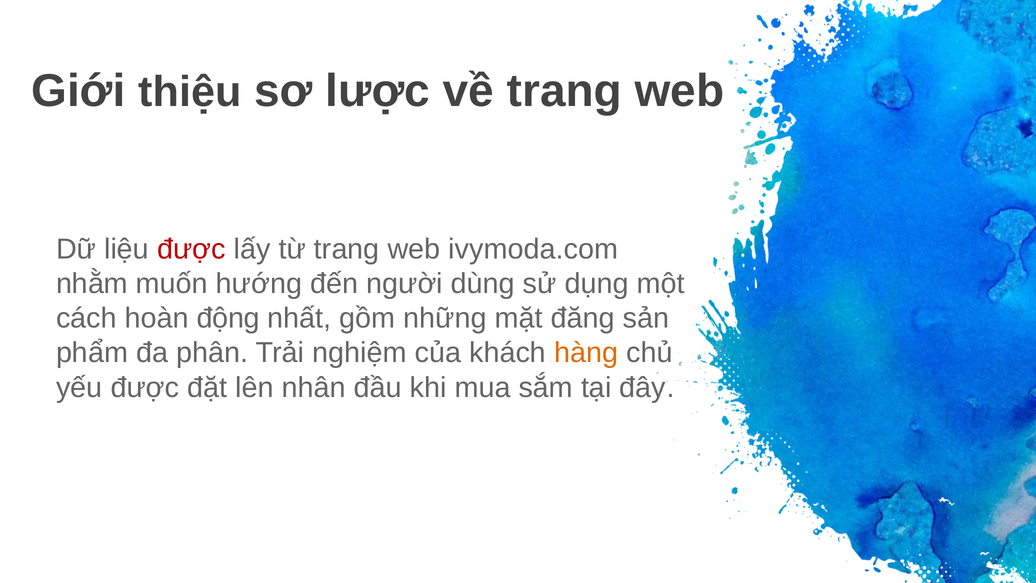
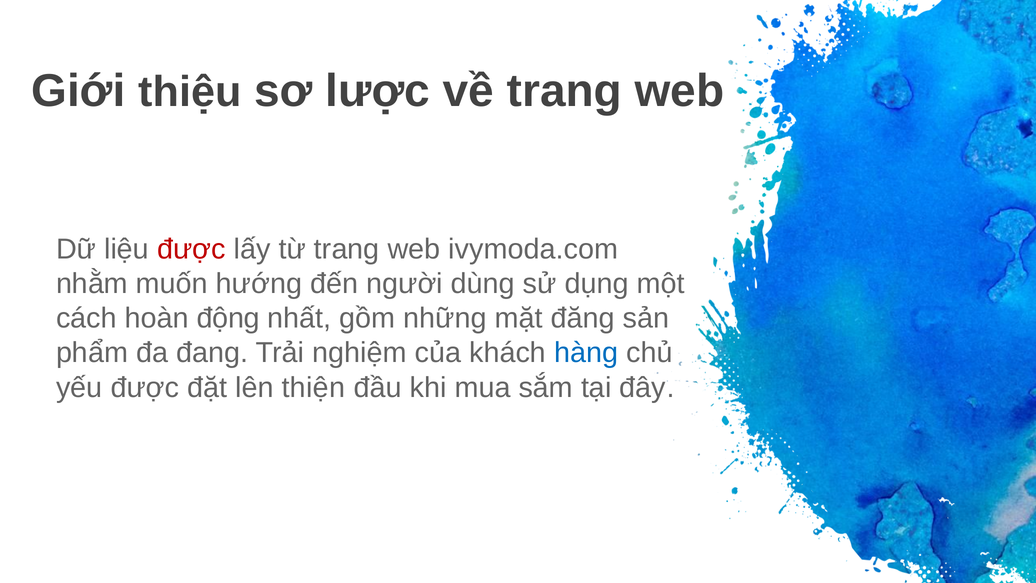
phân: phân -> đang (212, 353)
hàng colour: orange -> blue (586, 353)
nhân: nhân -> thiện (313, 387)
